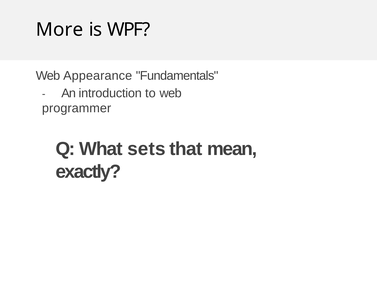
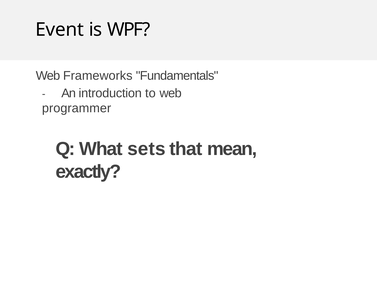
More: More -> Event (60, 30)
Appearance: Appearance -> Frameworks (98, 76)
